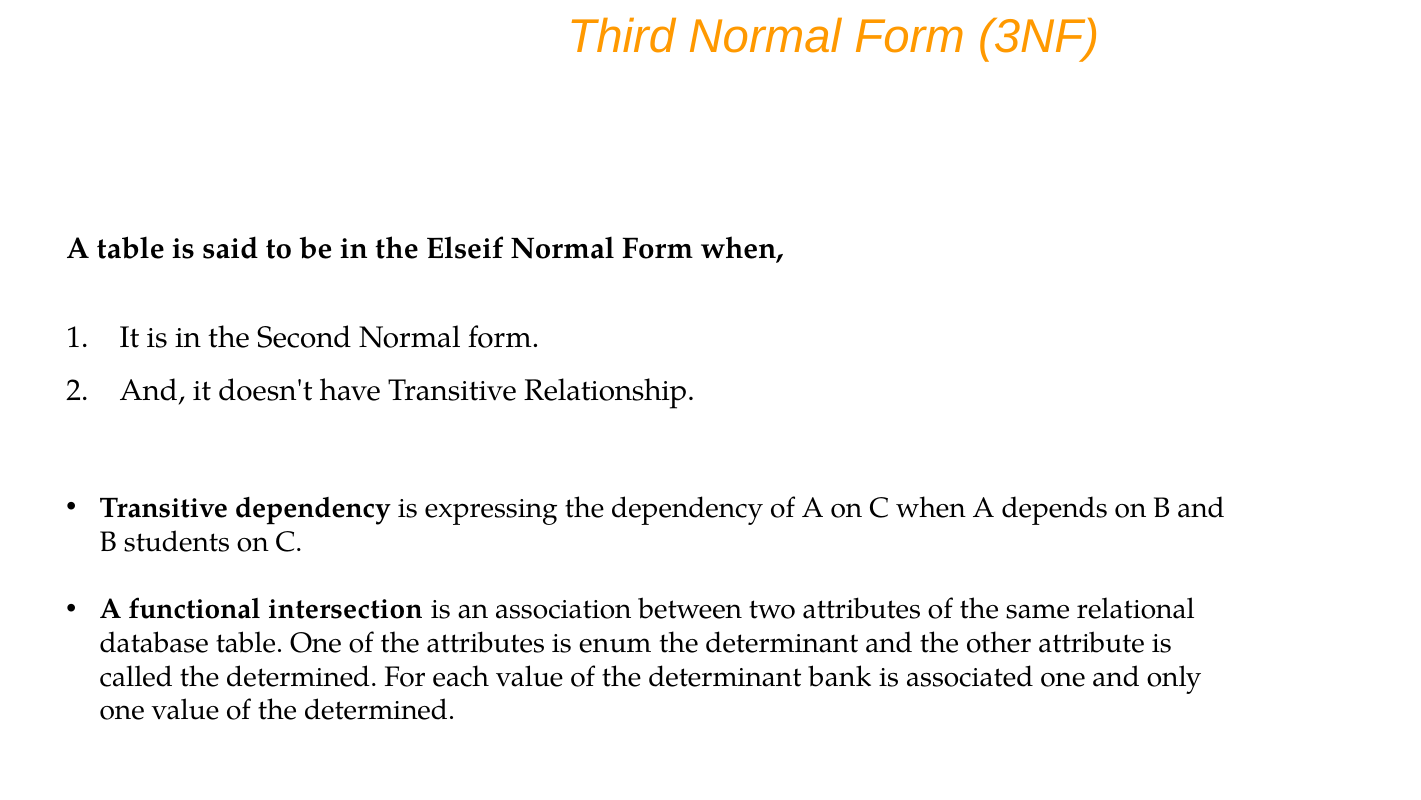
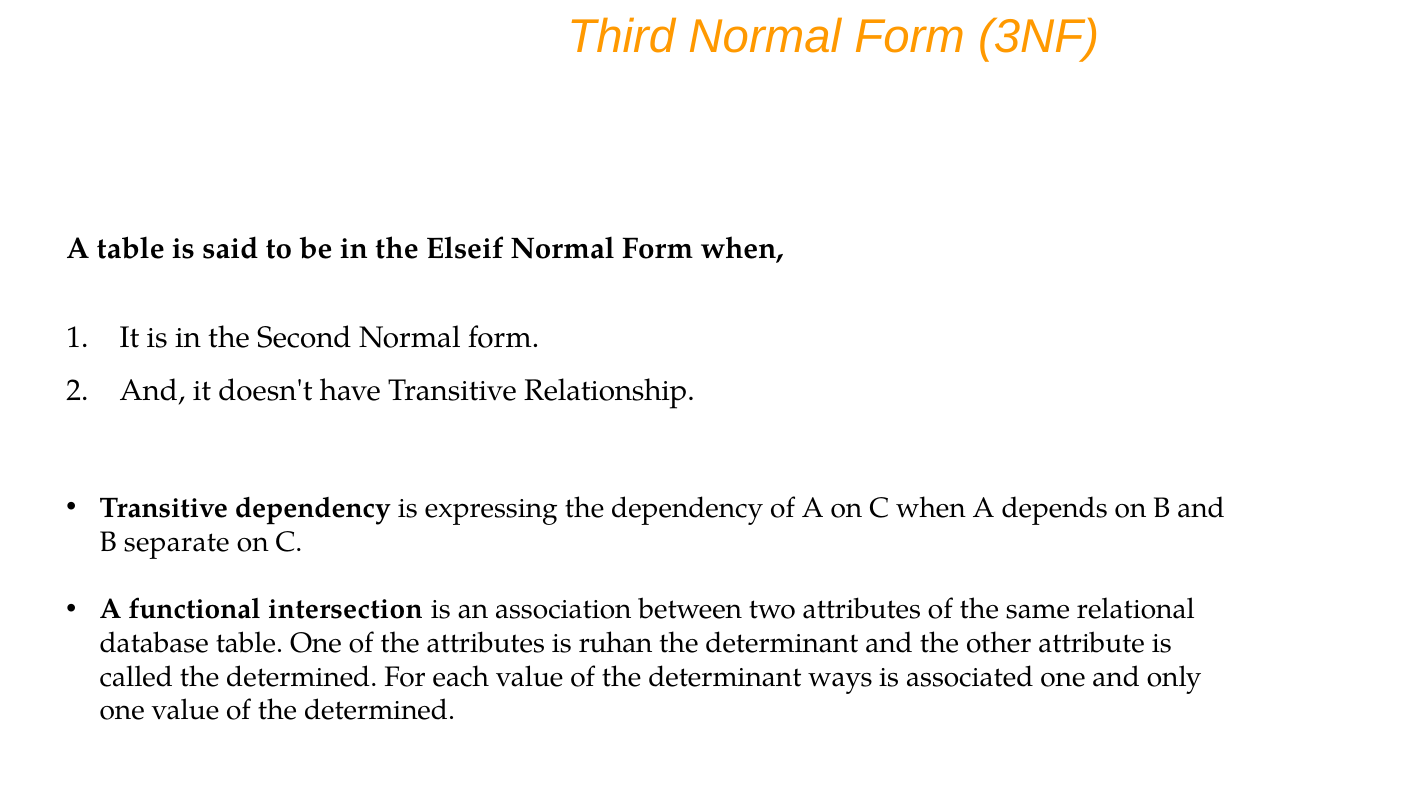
students: students -> separate (177, 541)
enum: enum -> ruhan (616, 643)
bank: bank -> ways (840, 676)
